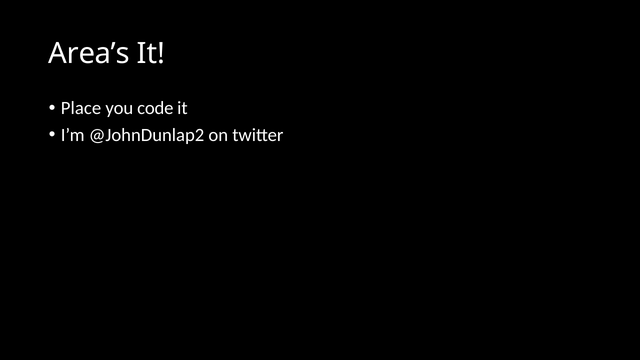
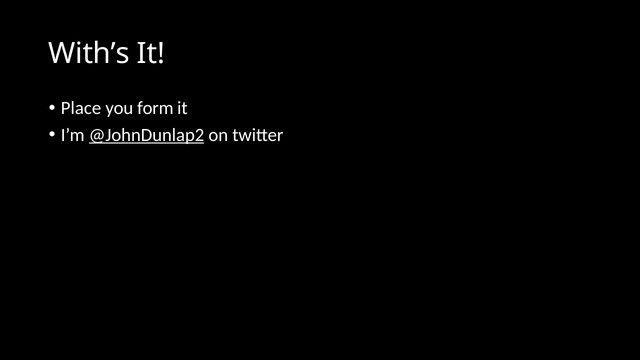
Area’s: Area’s -> With’s (89, 54)
code: code -> form (155, 108)
@JohnDunlap2 underline: none -> present (147, 135)
